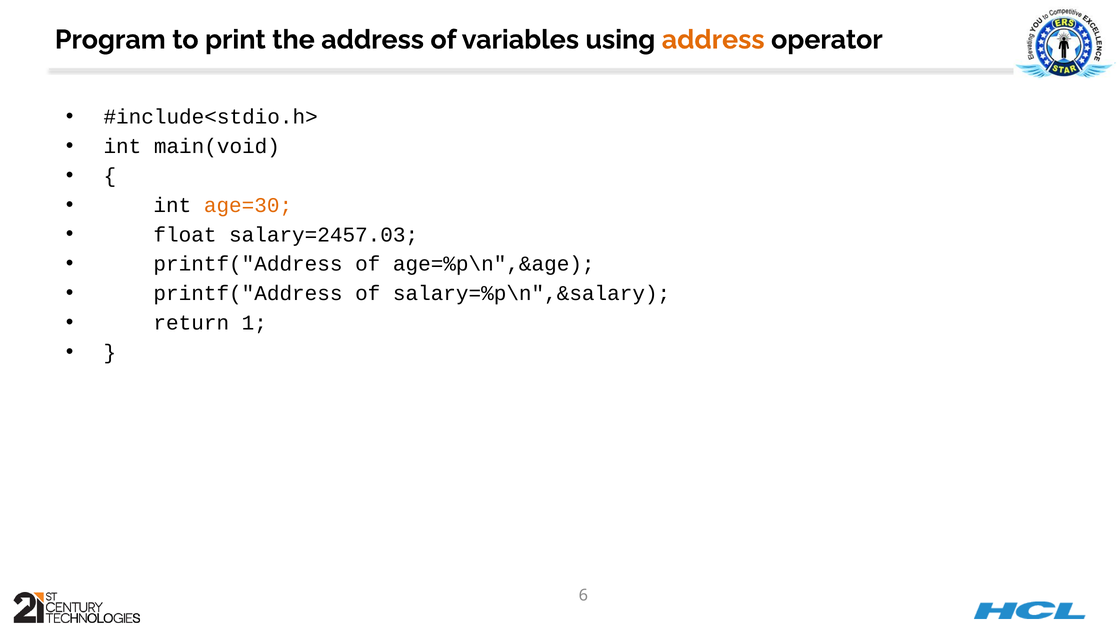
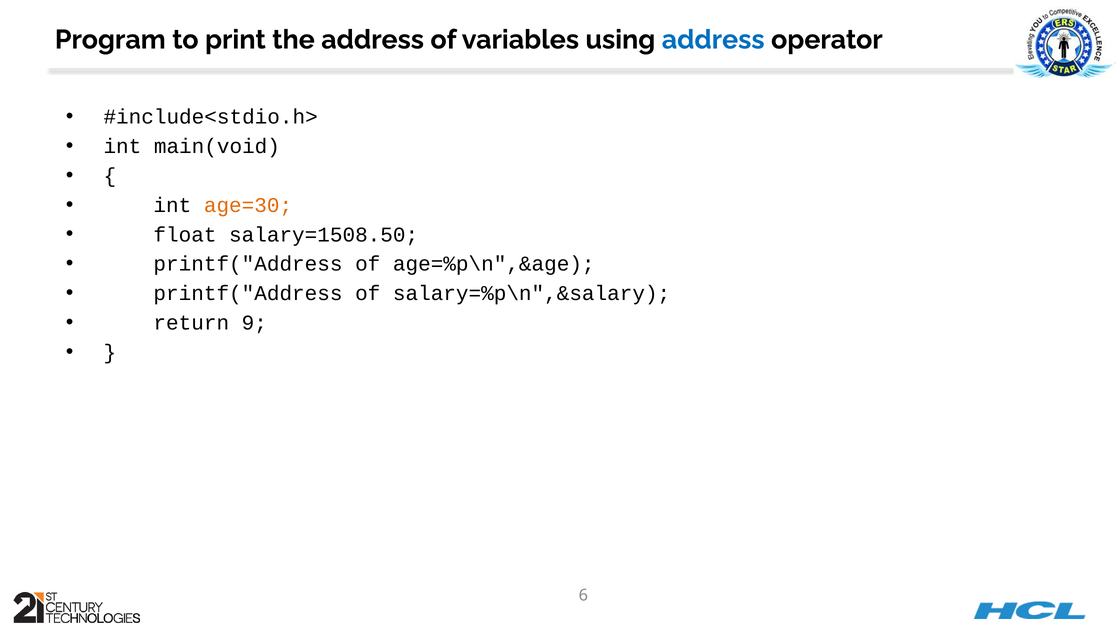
address colour: orange -> blue (713, 40)
salary=2457.03: salary=2457.03 -> salary=1508.50 (324, 235)
1: 1 -> 9 (254, 323)
